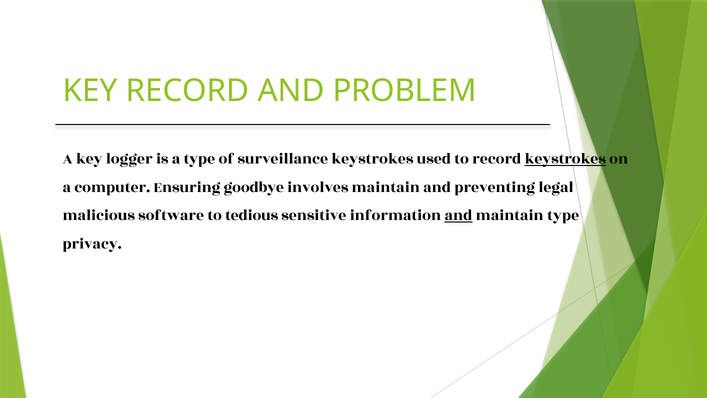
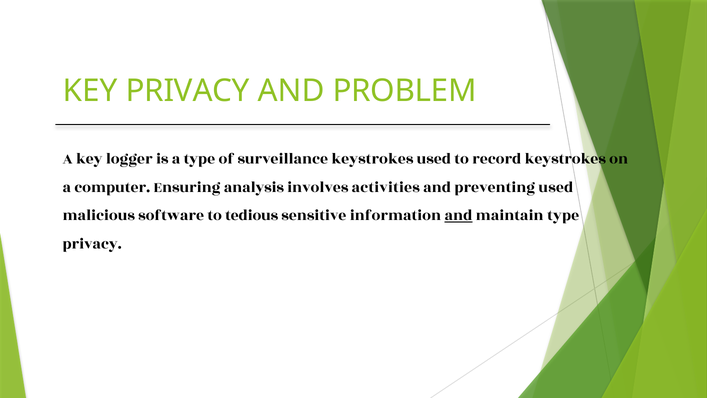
KEY RECORD: RECORD -> PRIVACY (188, 91)
keystrokes underline: present -> none (565, 159)
goodbye: goodbye -> analysis (254, 187)
involves maintain: maintain -> activities (386, 187)
preventing legal: legal -> used (556, 187)
